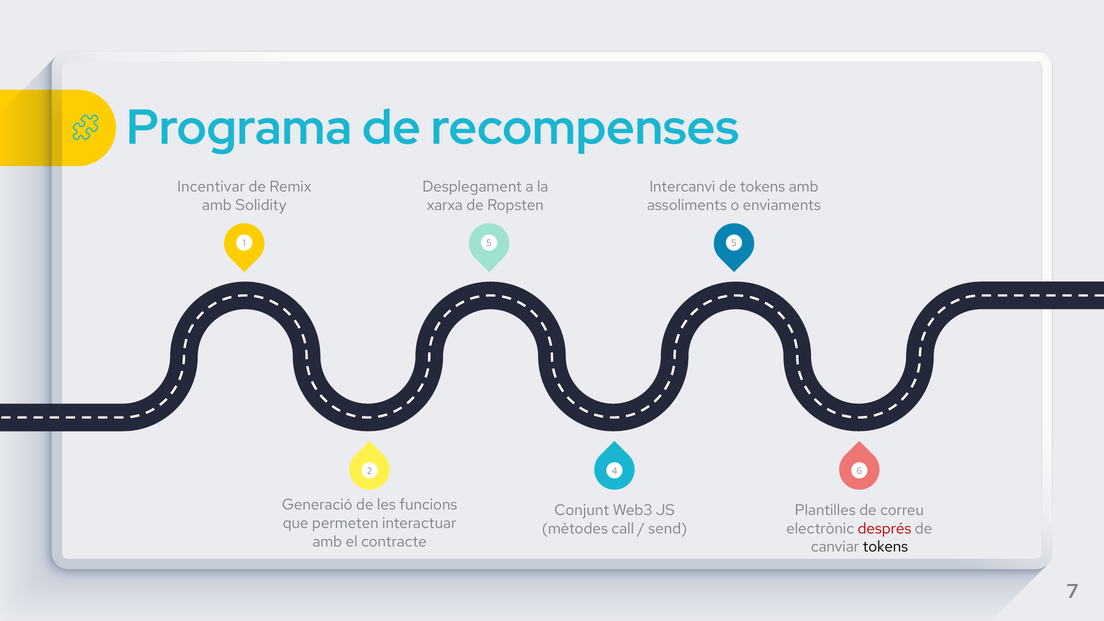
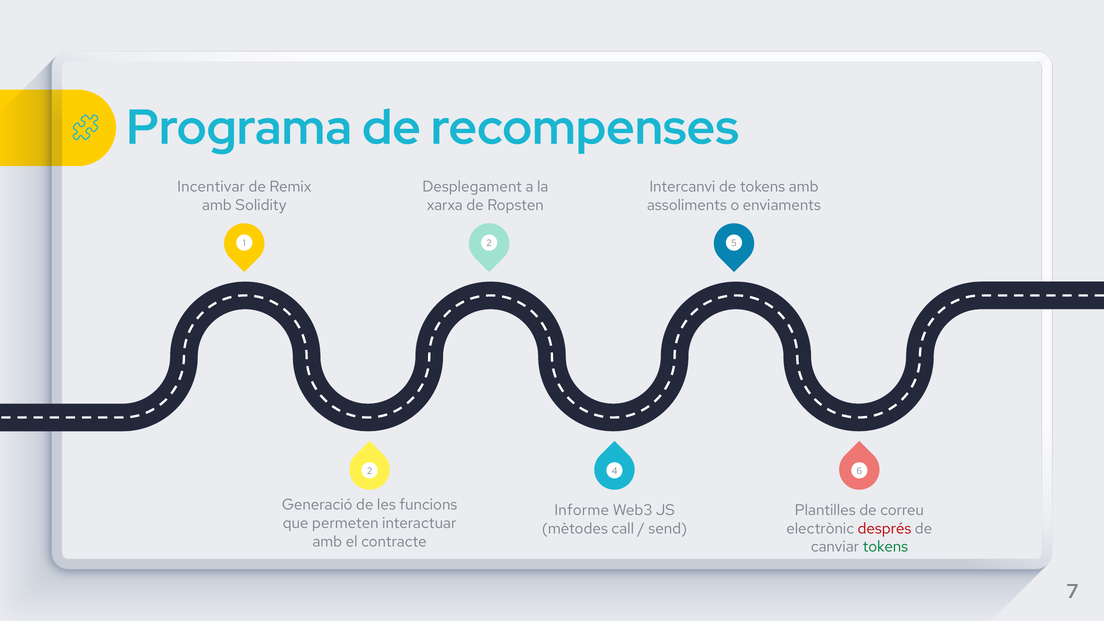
1 5: 5 -> 2 (489, 243)
Conjunt: Conjunt -> Informe (582, 510)
tokens colour: black -> green (885, 547)
